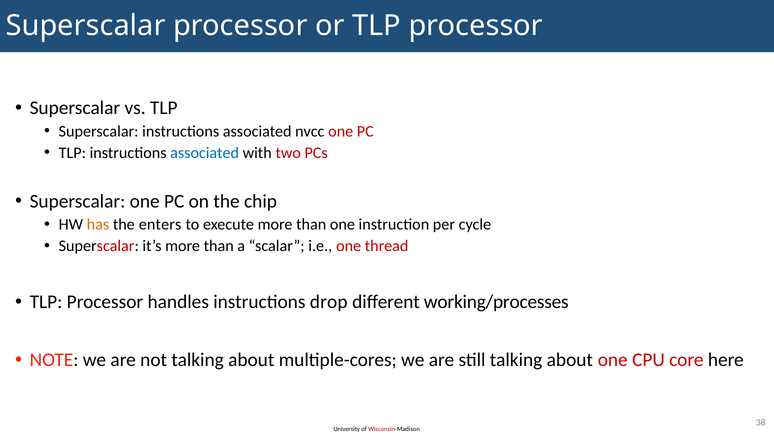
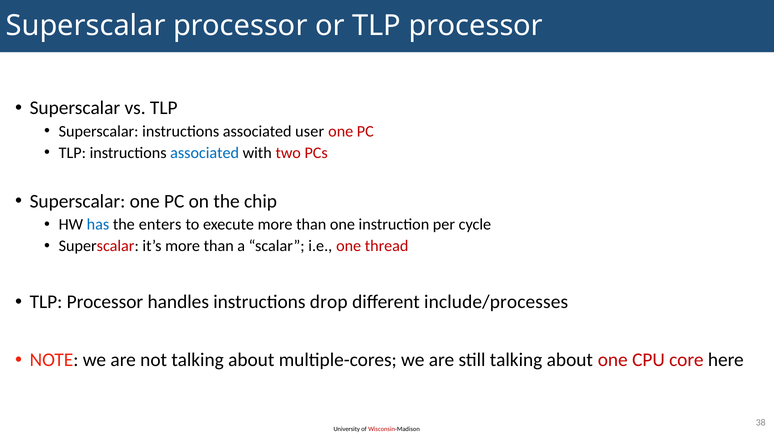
nvcc: nvcc -> user (310, 131)
has colour: orange -> blue (98, 225)
working/processes: working/processes -> include/processes (496, 302)
